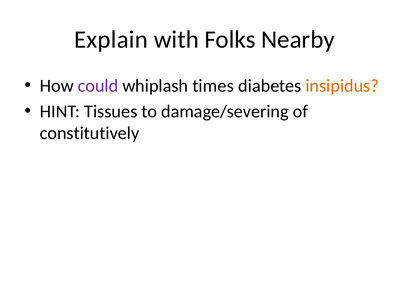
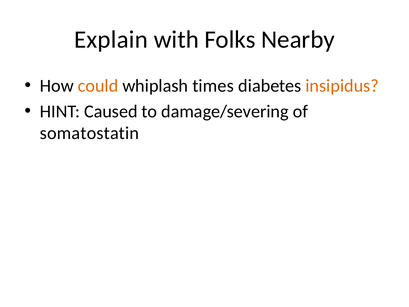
could colour: purple -> orange (98, 86)
Tissues: Tissues -> Caused (111, 111)
constitutively: constitutively -> somatostatin (89, 133)
